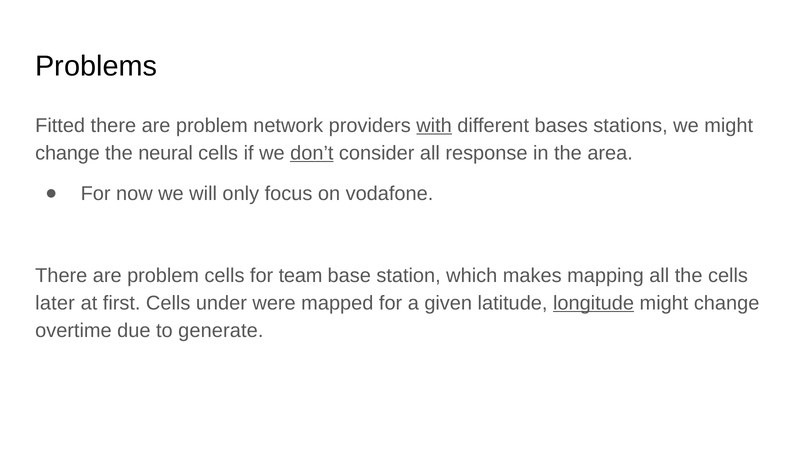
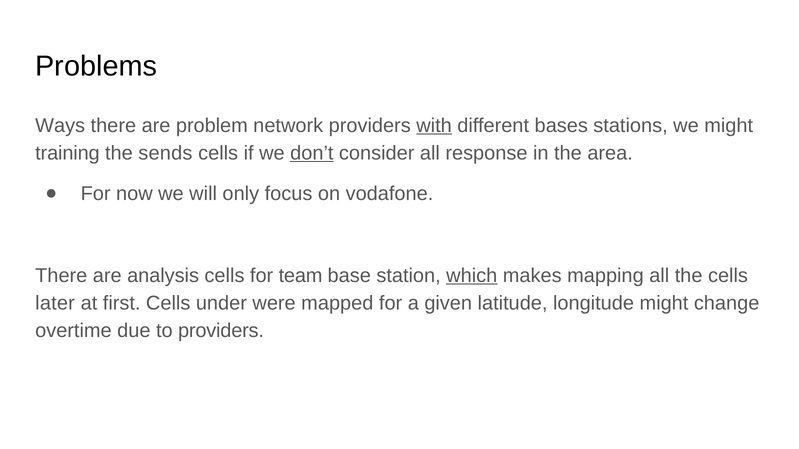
Fitted: Fitted -> Ways (60, 126)
change: change -> training (67, 153)
neural: neural -> sends (165, 153)
problem: problem -> analysis (163, 276)
which underline: none -> present (472, 276)
longitude underline: present -> none (594, 303)
to generate: generate -> providers (221, 331)
